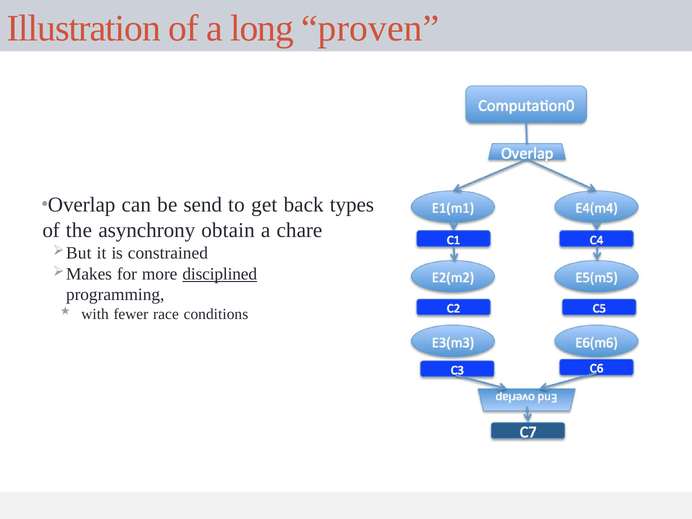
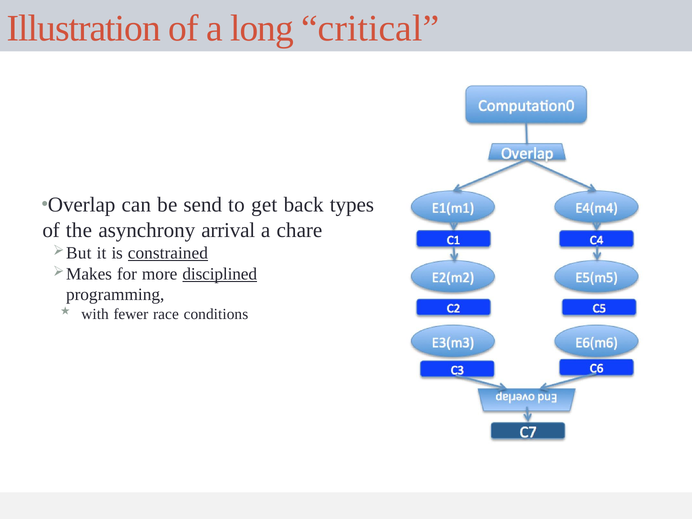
proven: proven -> critical (370, 29)
obtain: obtain -> arrival (228, 230)
constrained underline: none -> present (168, 253)
